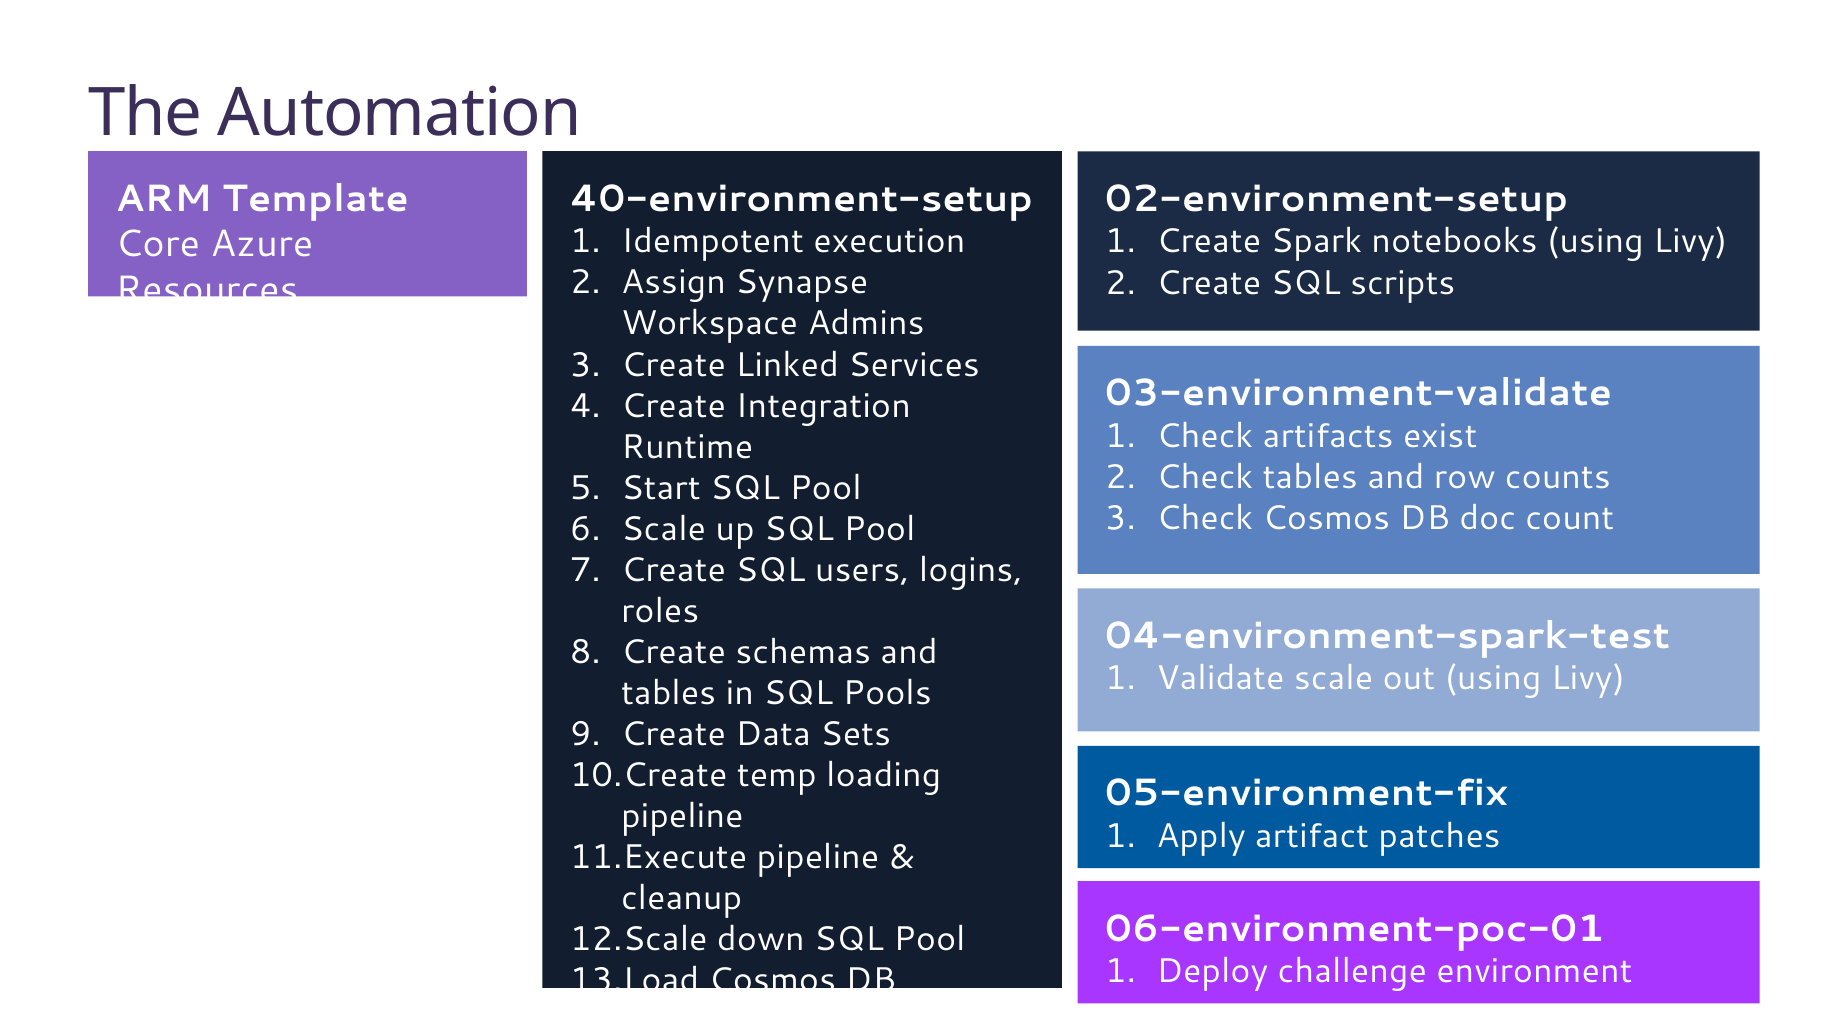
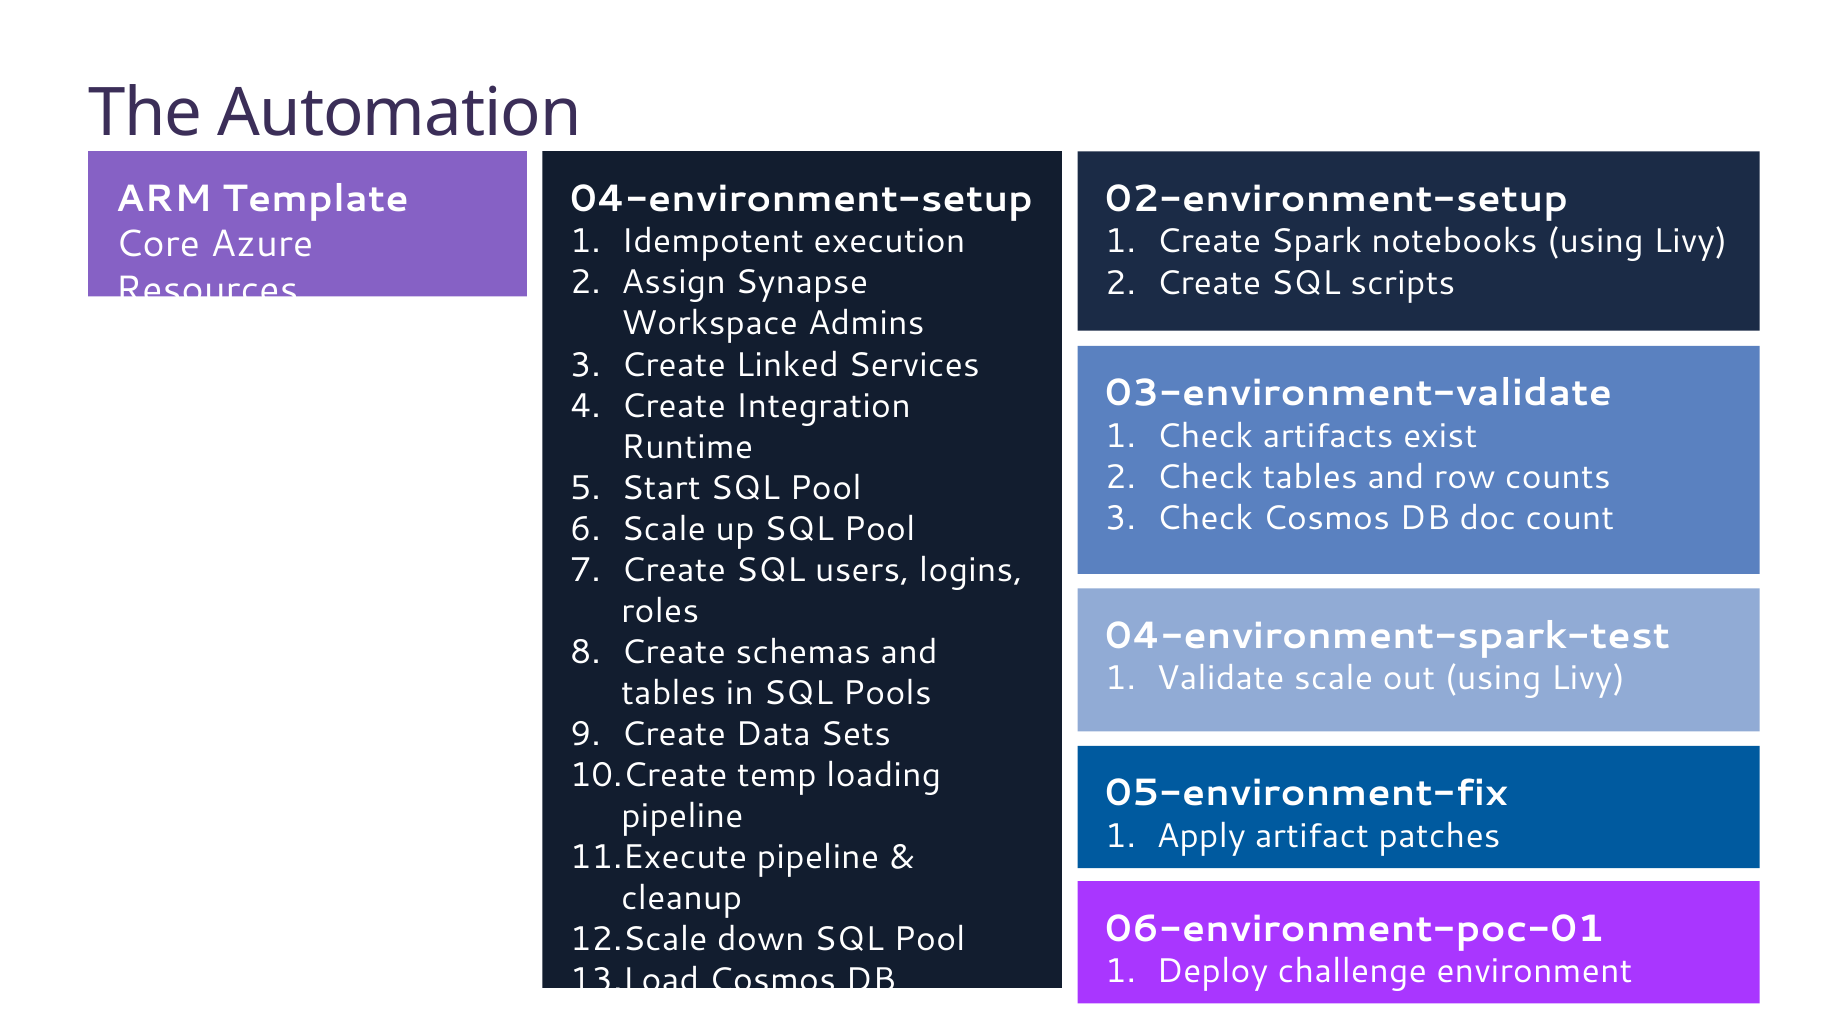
40-environment-setup: 40-environment-setup -> 04-environment-setup (801, 199)
